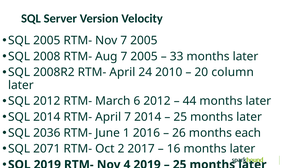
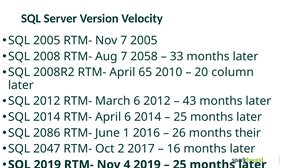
Aug 7 2005: 2005 -> 2058 (144, 57)
24: 24 -> 65 (145, 73)
44: 44 -> 43 (190, 101)
April 7: 7 -> 6 (128, 117)
2036: 2036 -> 2086 (47, 133)
each: each -> their (248, 133)
2071: 2071 -> 2047 (47, 149)
